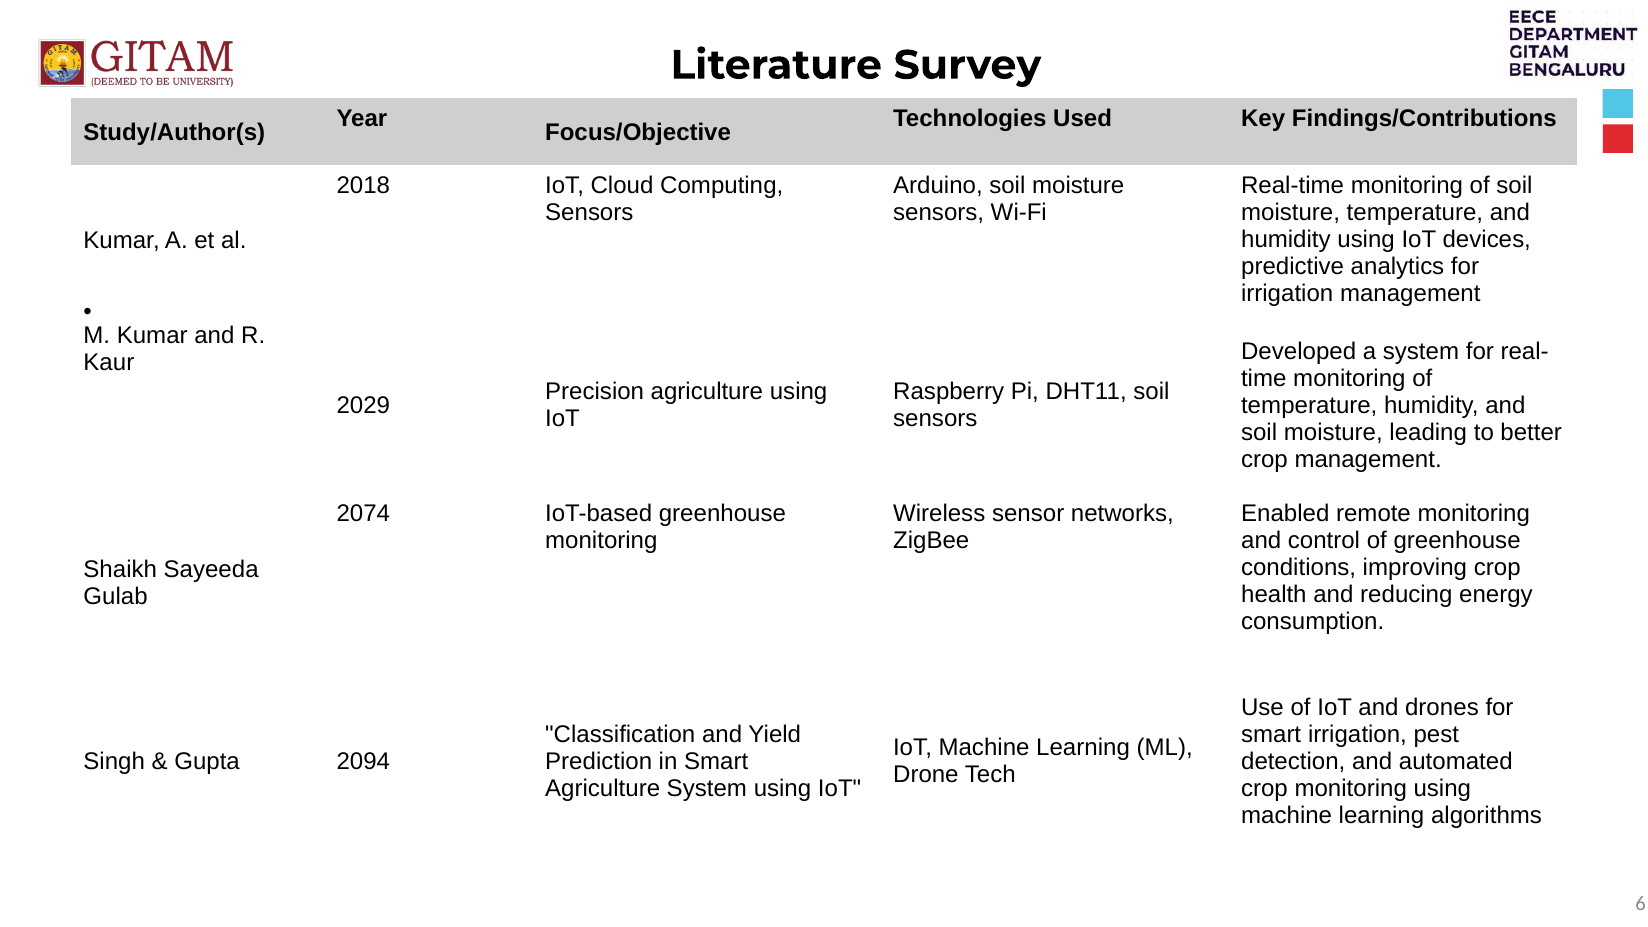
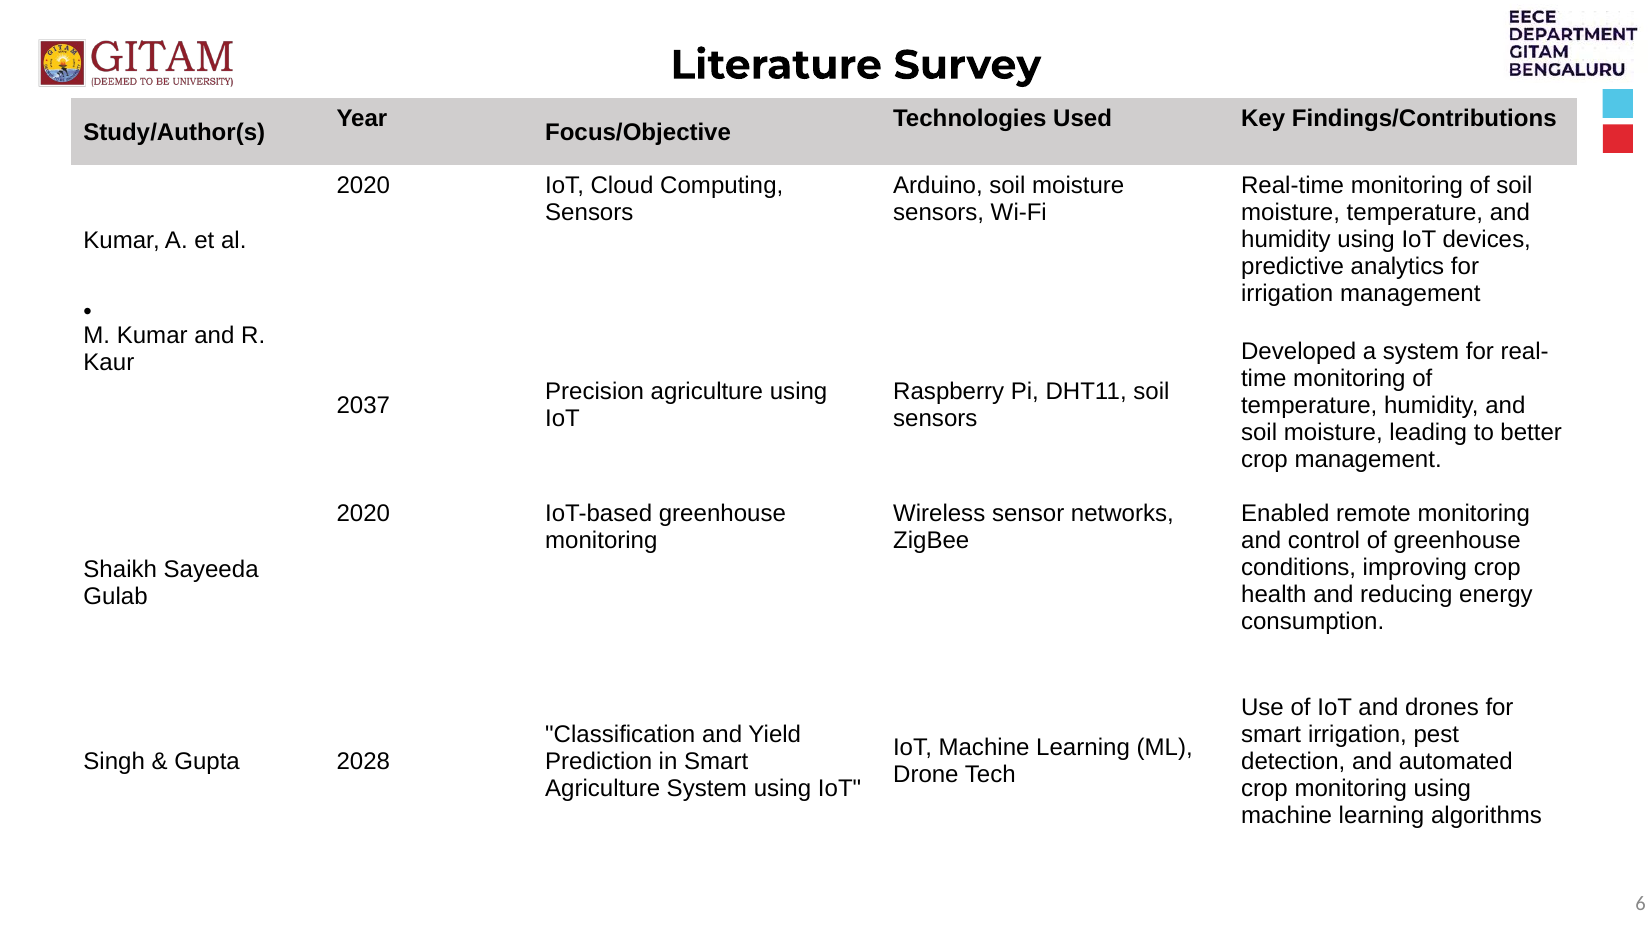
2018: 2018 -> 2020 (363, 185)
2029: 2029 -> 2037 (363, 405)
2074: 2074 -> 2020 (363, 514)
2094: 2094 -> 2028 (363, 761)
